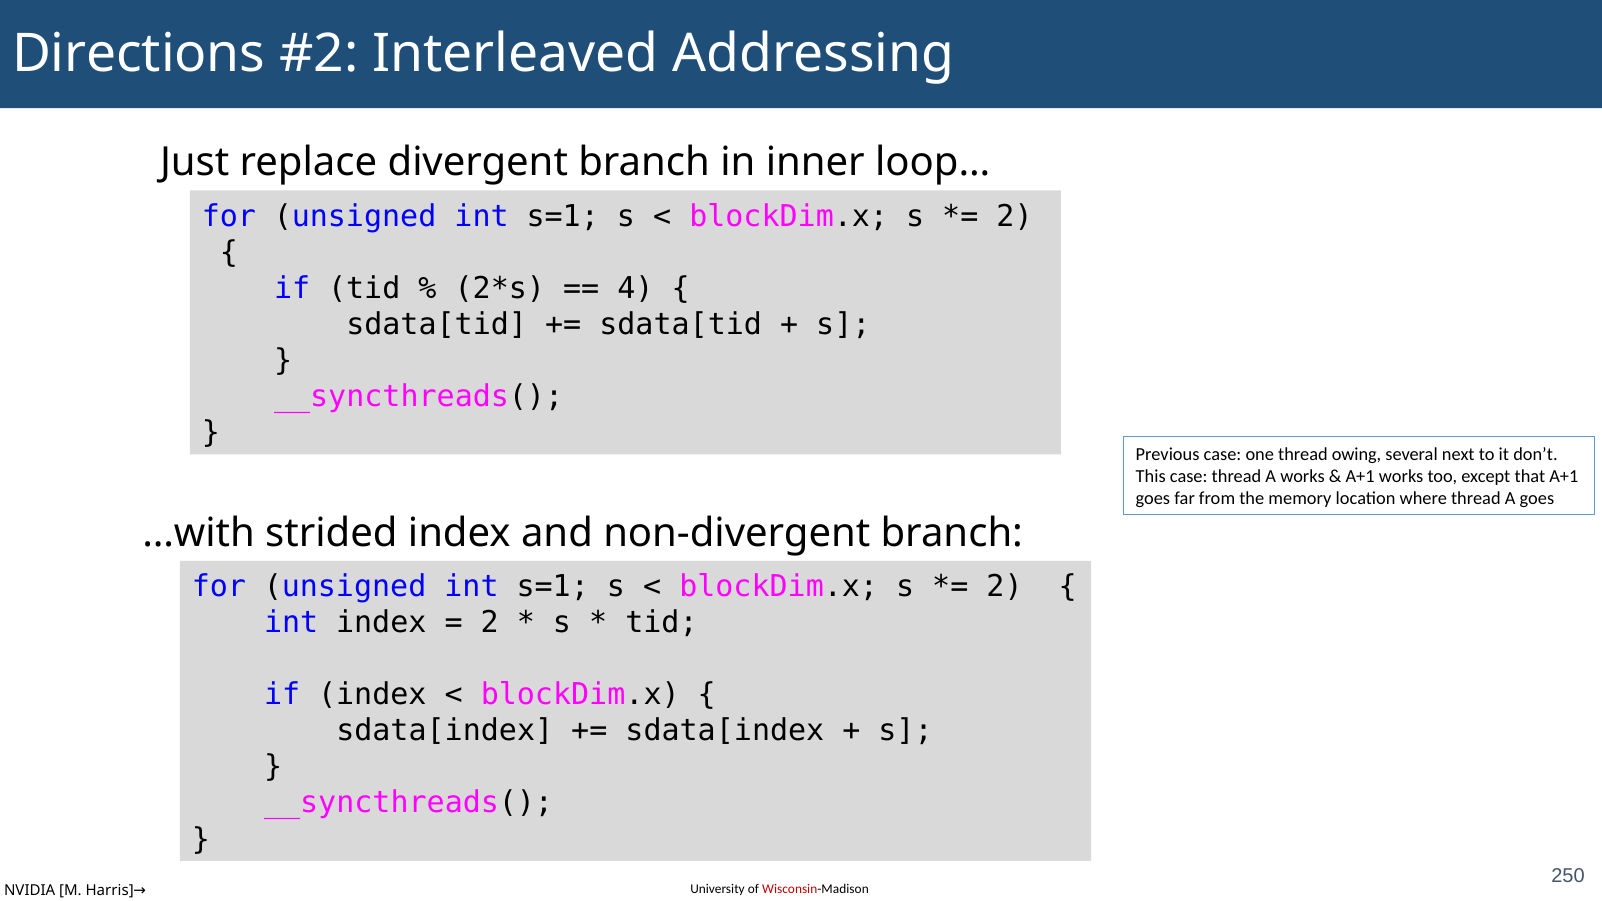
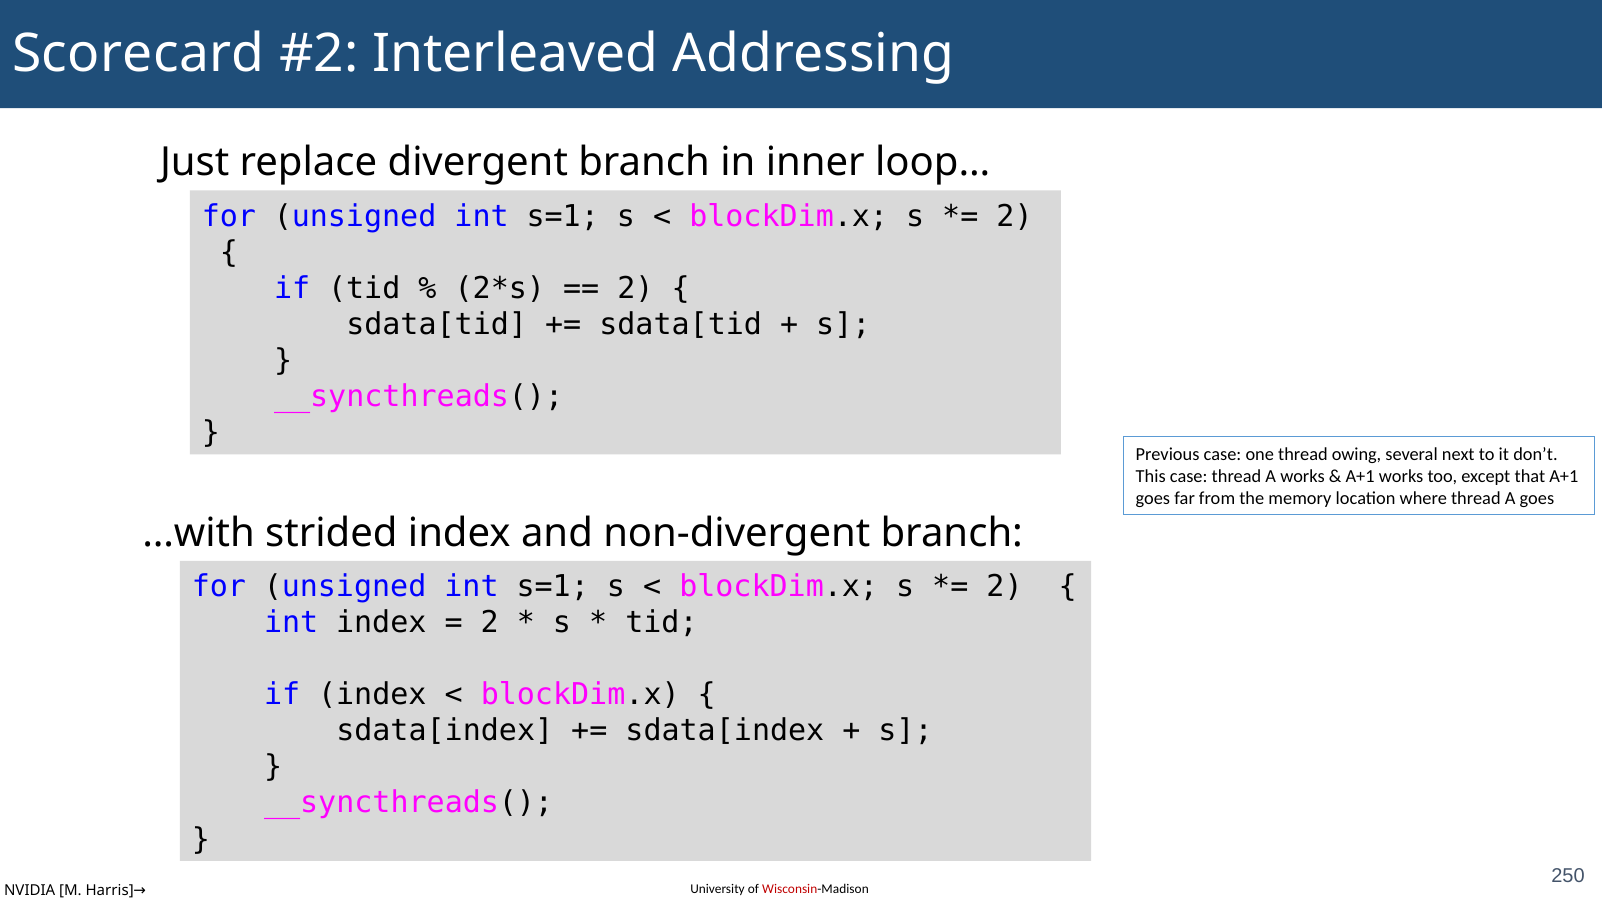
Directions: Directions -> Scorecard (138, 54)
4: 4 -> 2 (635, 289)
